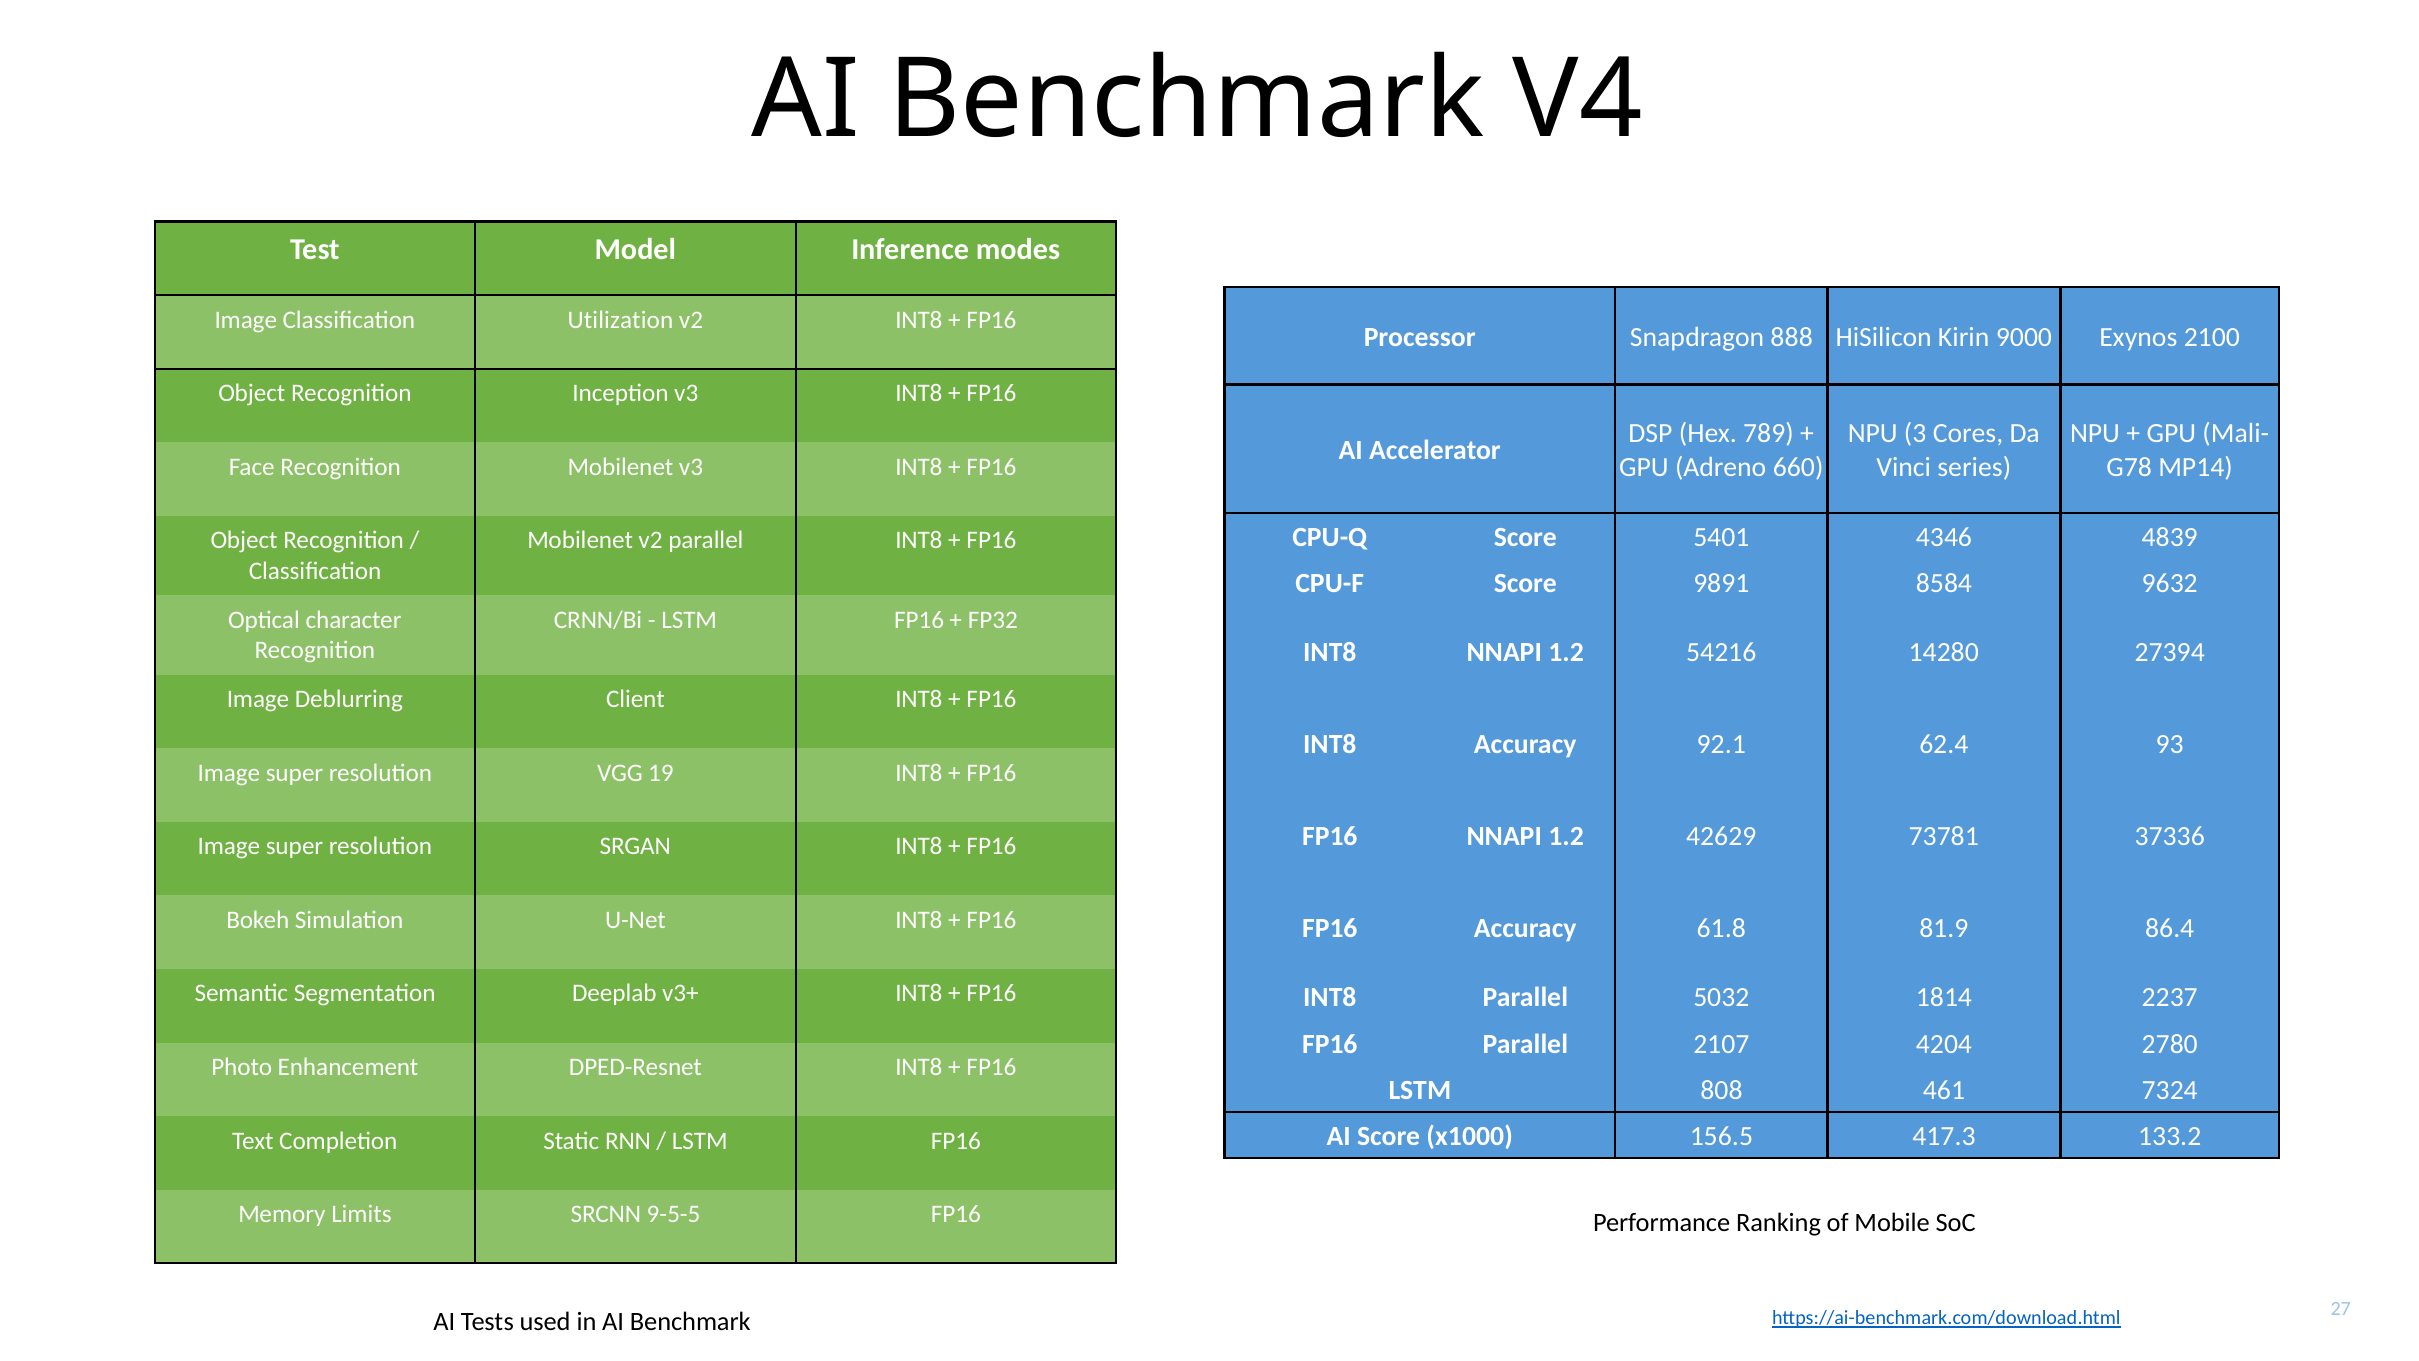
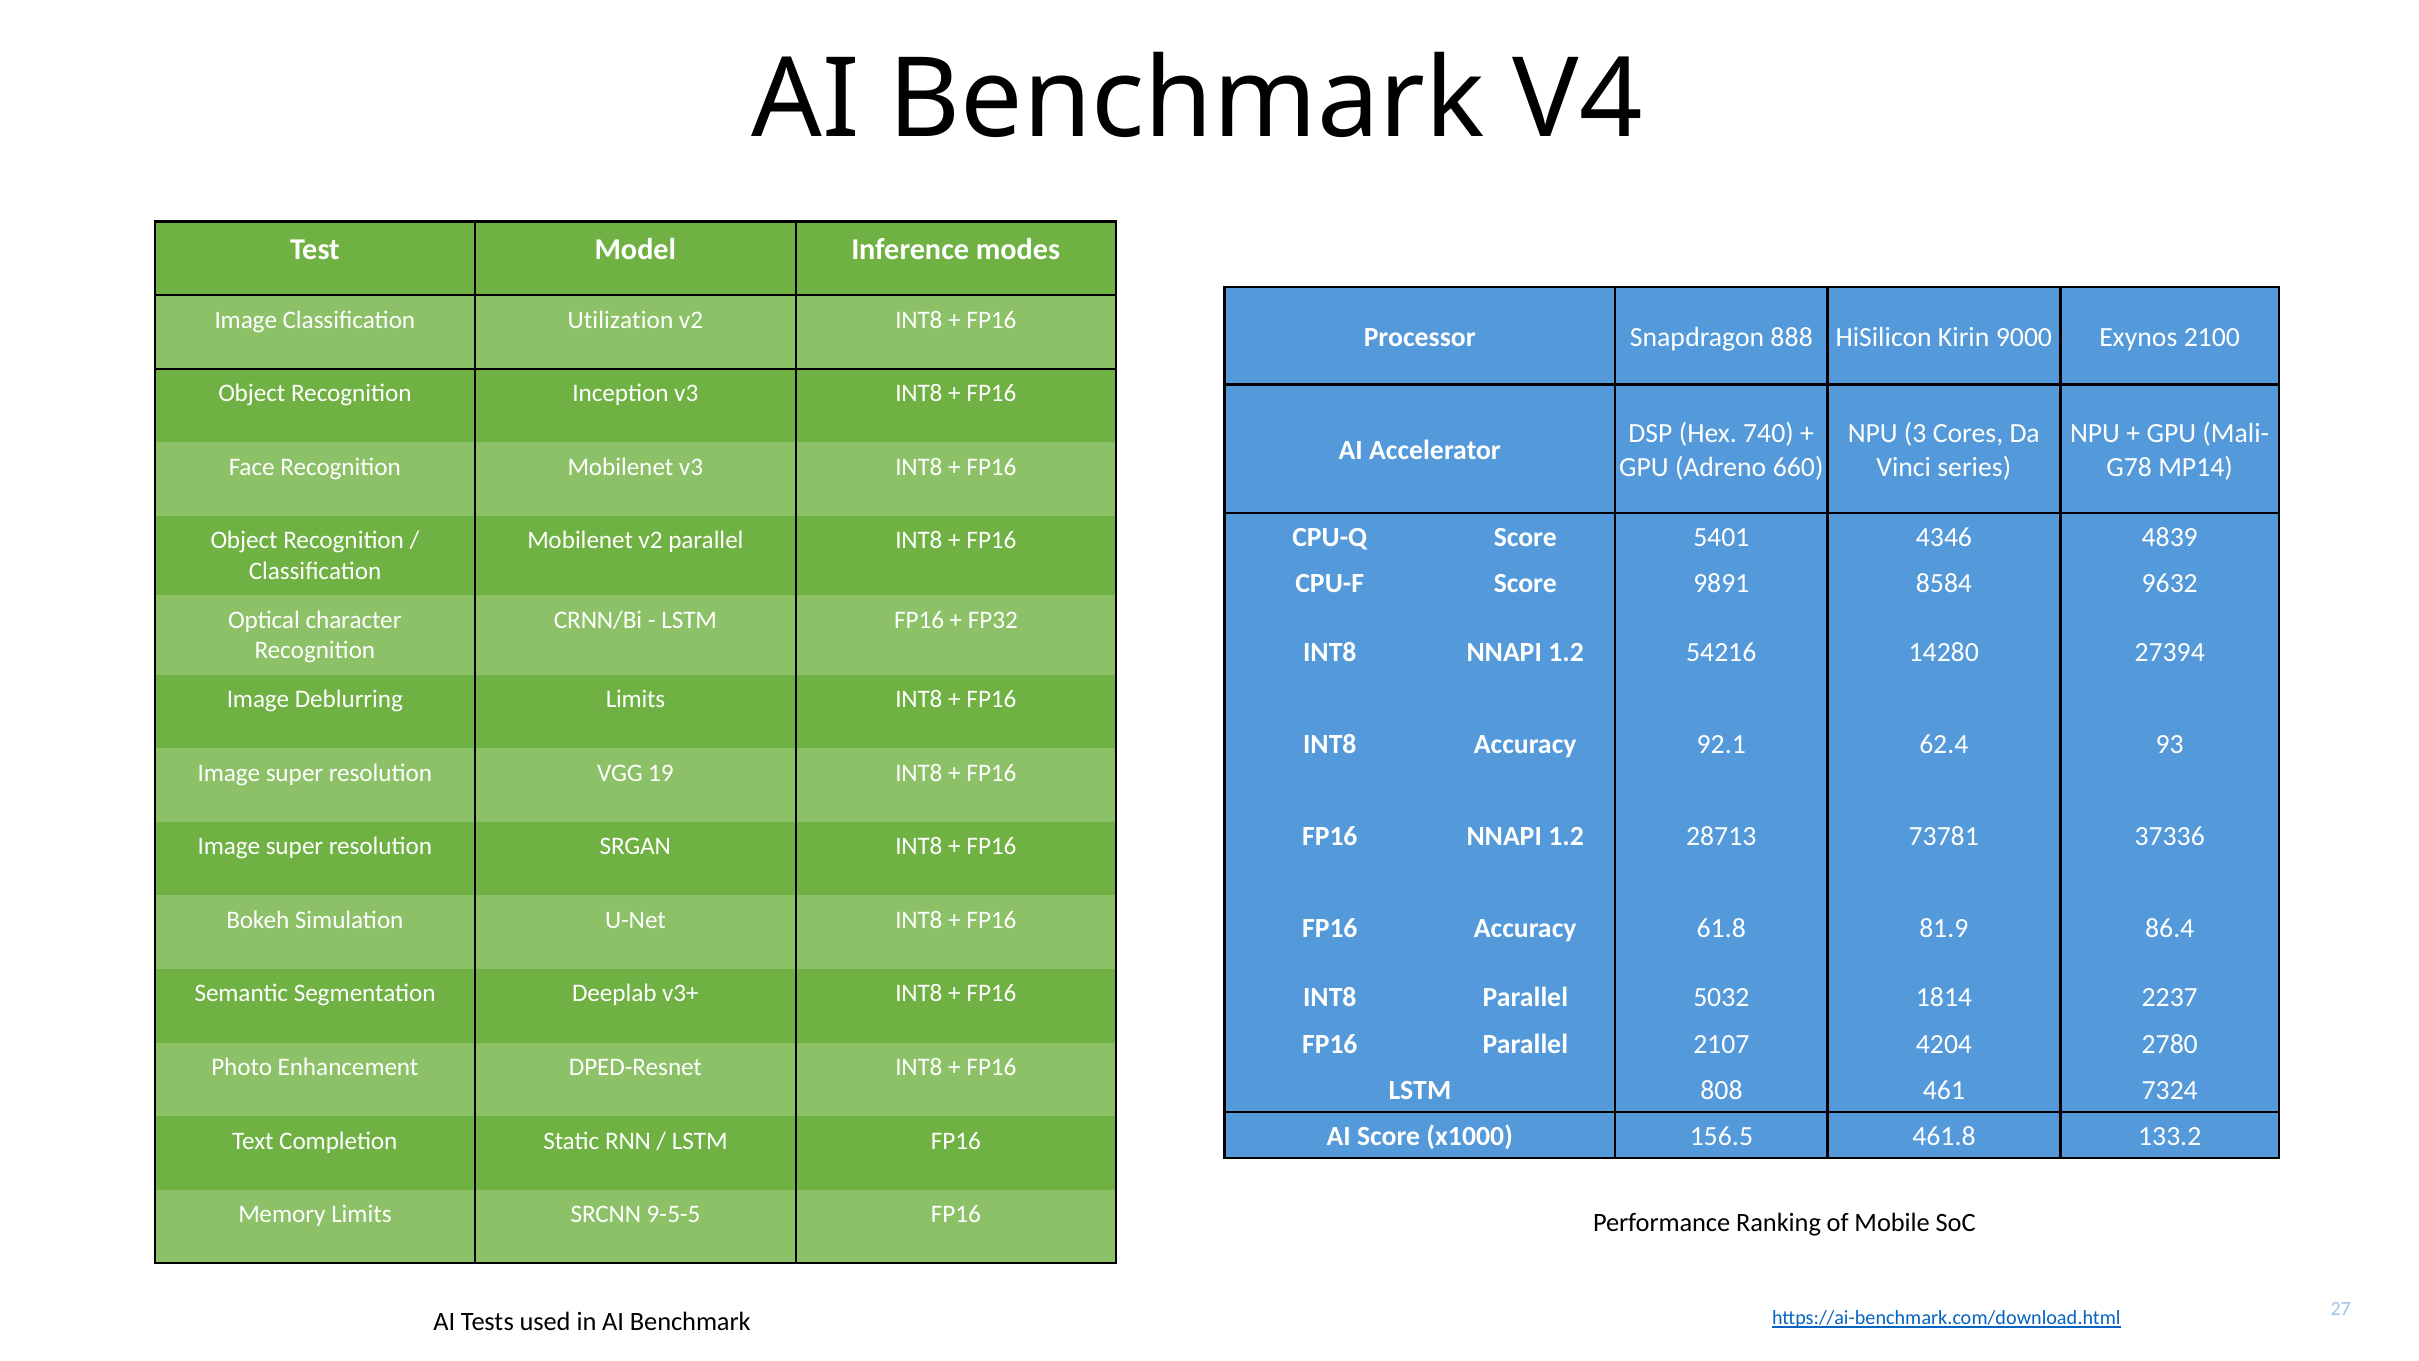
789: 789 -> 740 (1768, 433)
Deblurring Client: Client -> Limits (635, 699)
42629: 42629 -> 28713 (1721, 837)
417.3: 417.3 -> 461.8 (1944, 1136)
